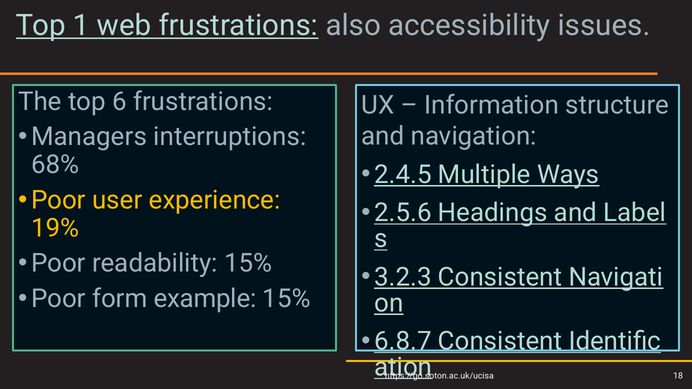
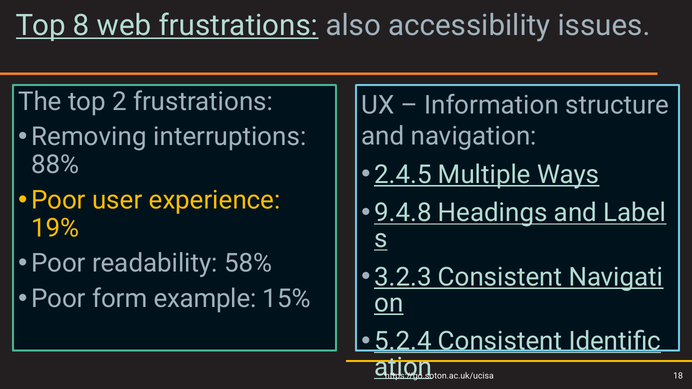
1: 1 -> 8 (81, 26)
top 6: 6 -> 2 (119, 102)
Managers: Managers -> Removing (89, 137)
68%: 68% -> 88% (55, 165)
2.5.6: 2.5.6 -> 9.4.8 (403, 213)
readability 15%: 15% -> 58% (248, 263)
6.8.7: 6.8.7 -> 5.2.4 (403, 342)
